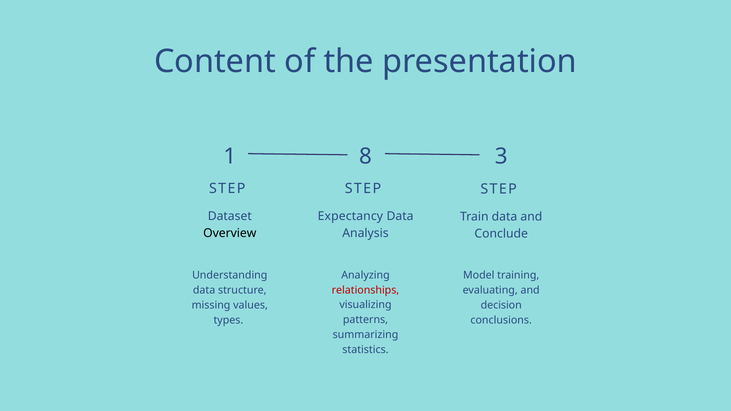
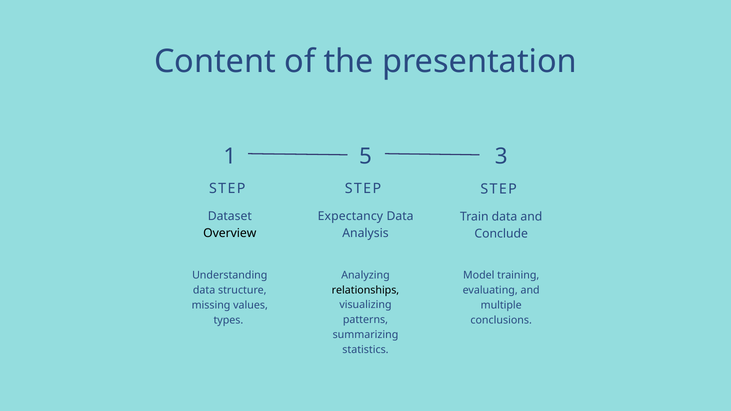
8: 8 -> 5 (365, 156)
relationships colour: red -> black (365, 290)
decision: decision -> multiple (501, 305)
